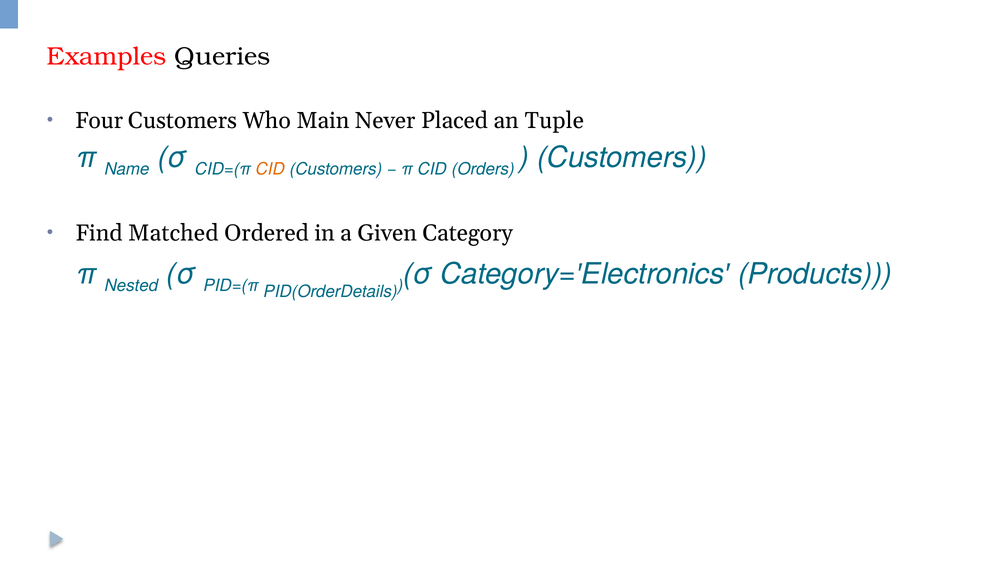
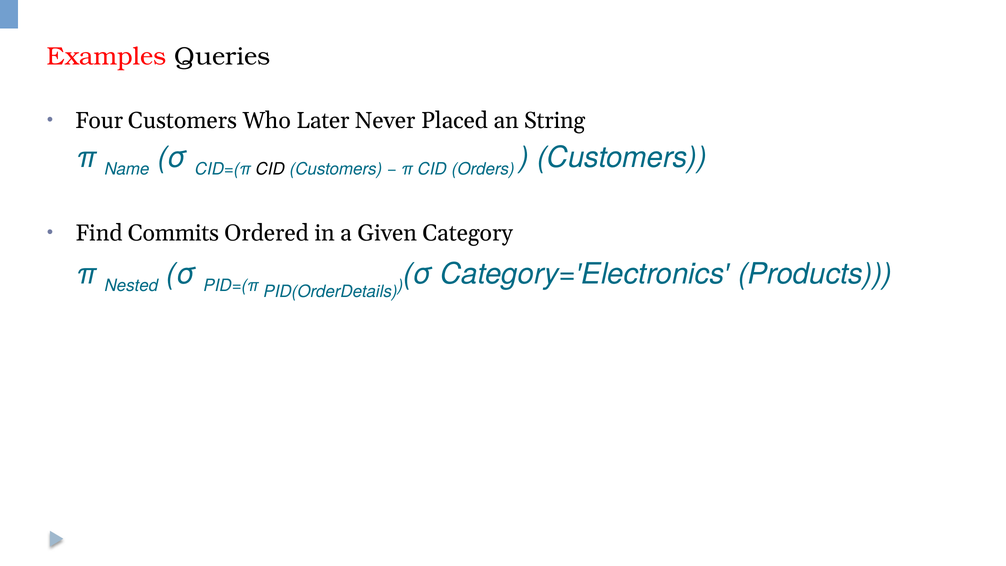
Main: Main -> Later (323, 121)
Tuple: Tuple -> String (555, 121)
CID colour: orange -> black (270, 169)
Matched: Matched -> Commits (174, 233)
